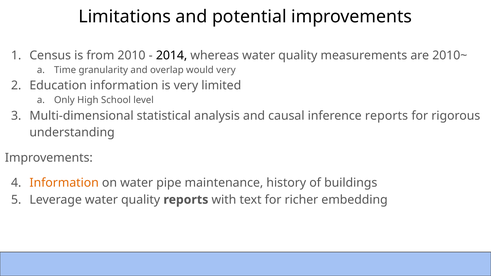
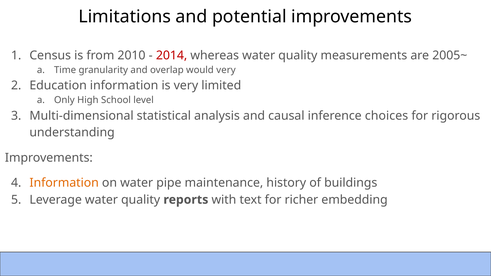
2014 colour: black -> red (172, 55)
2010~: 2010~ -> 2005~ (450, 55)
inference reports: reports -> choices (387, 116)
